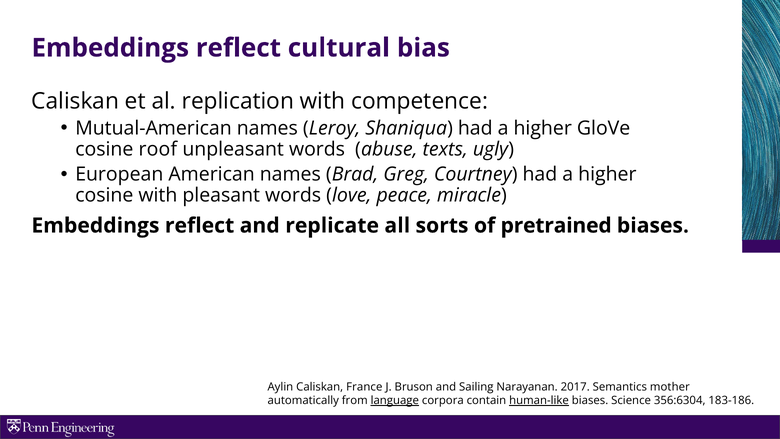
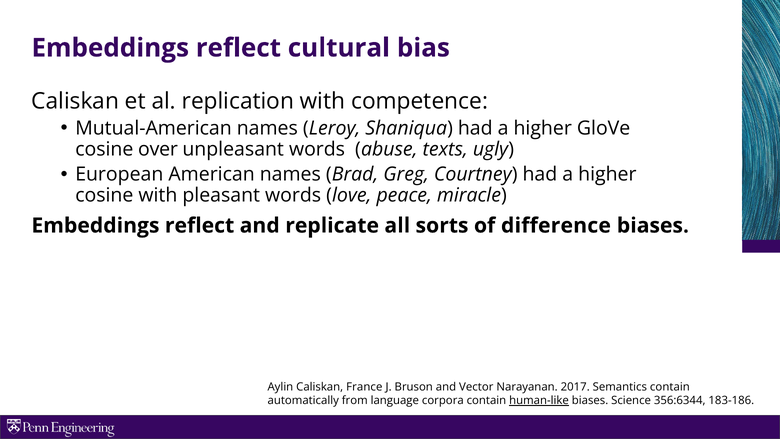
roof: roof -> over (158, 149)
pretrained: pretrained -> difference (556, 225)
Sailing: Sailing -> Vector (476, 387)
Semantics mother: mother -> contain (670, 387)
language underline: present -> none (395, 400)
356:6304: 356:6304 -> 356:6344 (680, 400)
